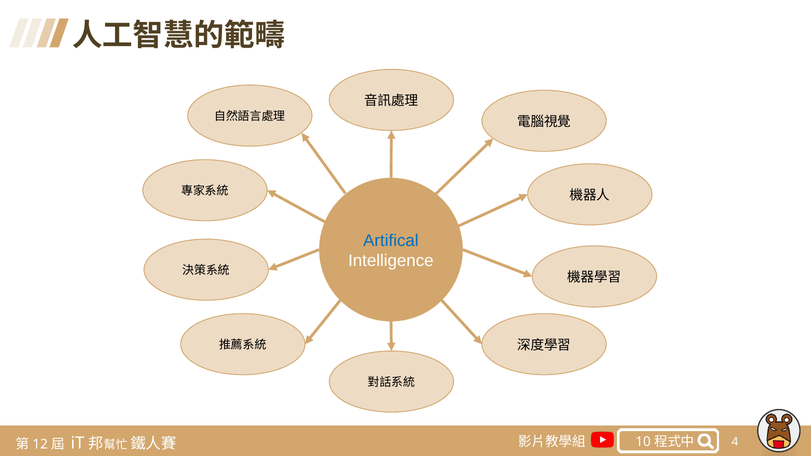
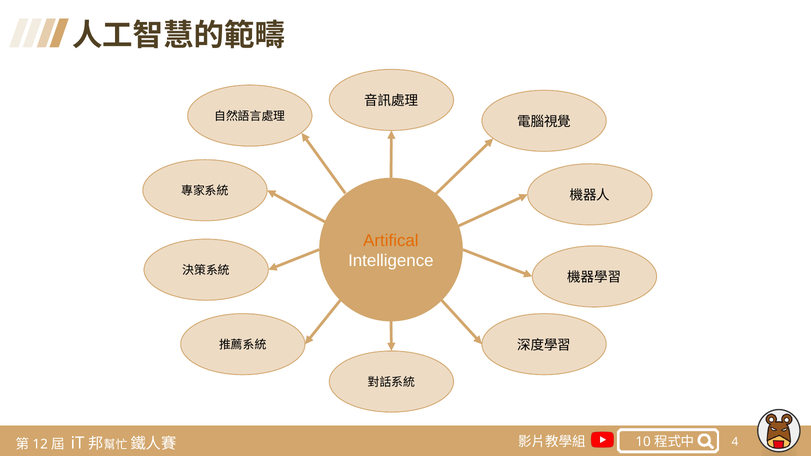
Artifical colour: blue -> orange (391, 241)
